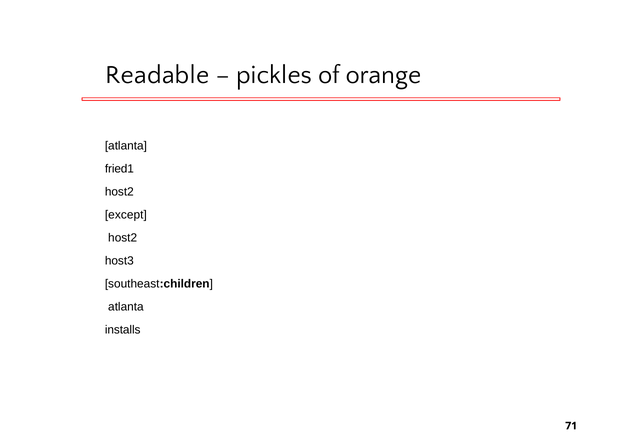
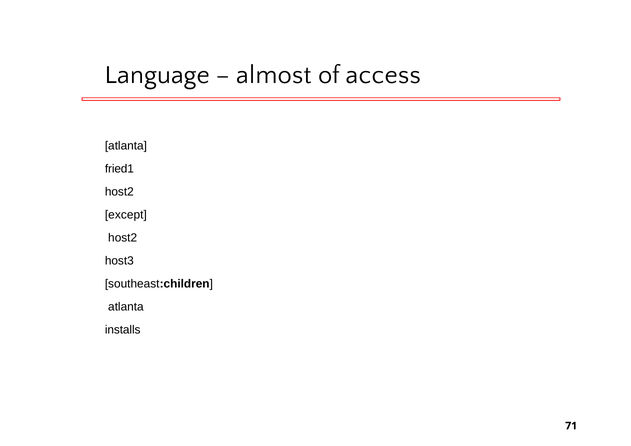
Readable: Readable -> Language (157, 75)
pickles: pickles -> almost (274, 75)
orange: orange -> access (383, 75)
